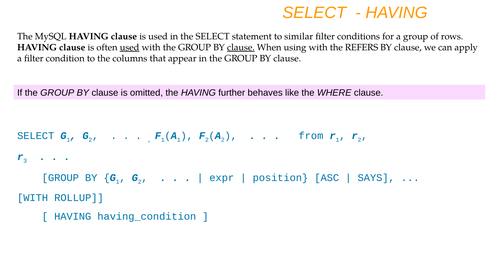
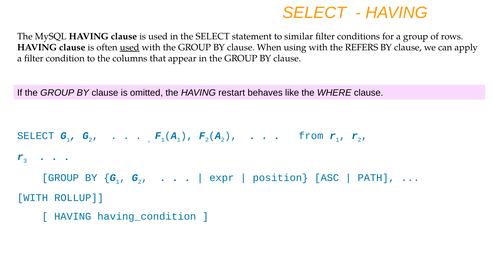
clause underline: present -> none (241, 48)
further: further -> restart (232, 93)
SAYS: SAYS -> PATH (376, 178)
